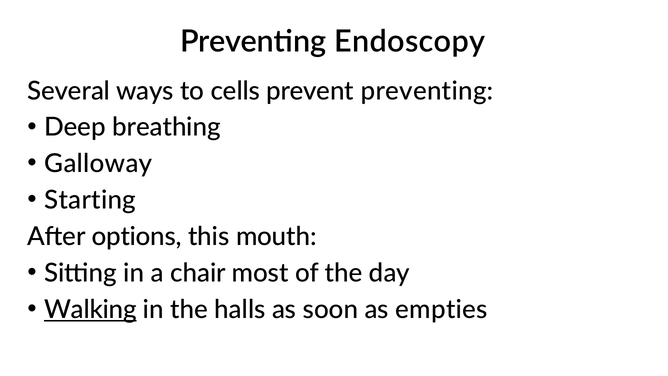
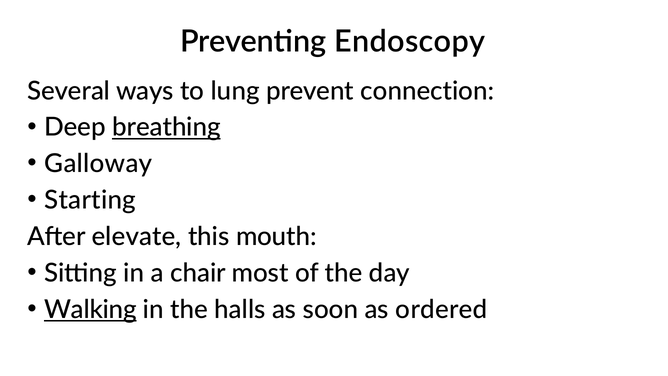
cells: cells -> lung (235, 91)
prevent preventing: preventing -> connection (427, 91)
breathing underline: none -> present (166, 127)
options: options -> elevate (136, 237)
empties: empties -> ordered (441, 309)
